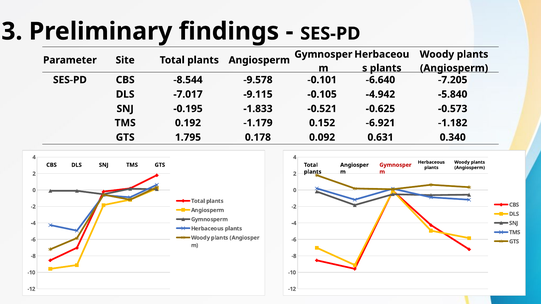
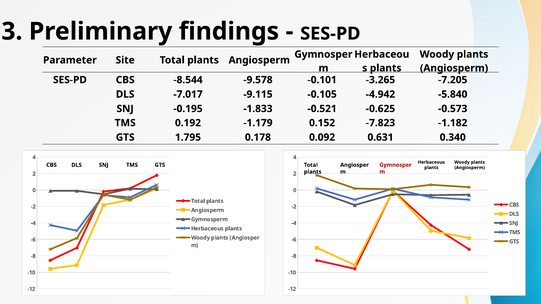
-6.640: -6.640 -> -3.265 (381, 80)
-6.921: -6.921 -> -7.823 (381, 123)
